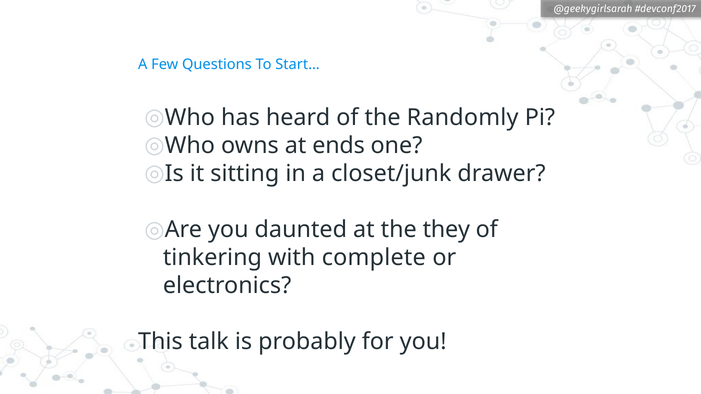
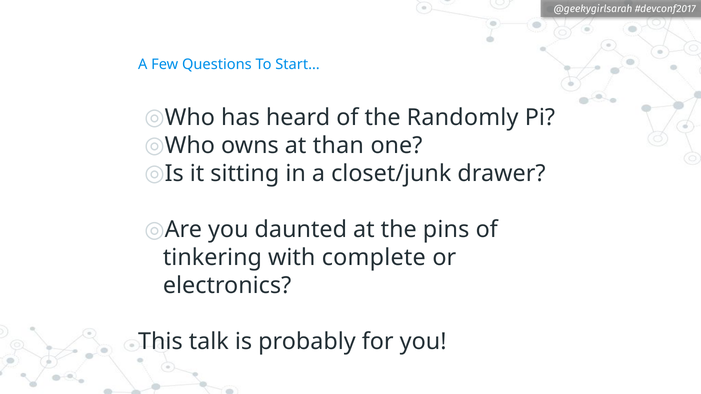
ends: ends -> than (338, 146)
they: they -> pins (446, 230)
